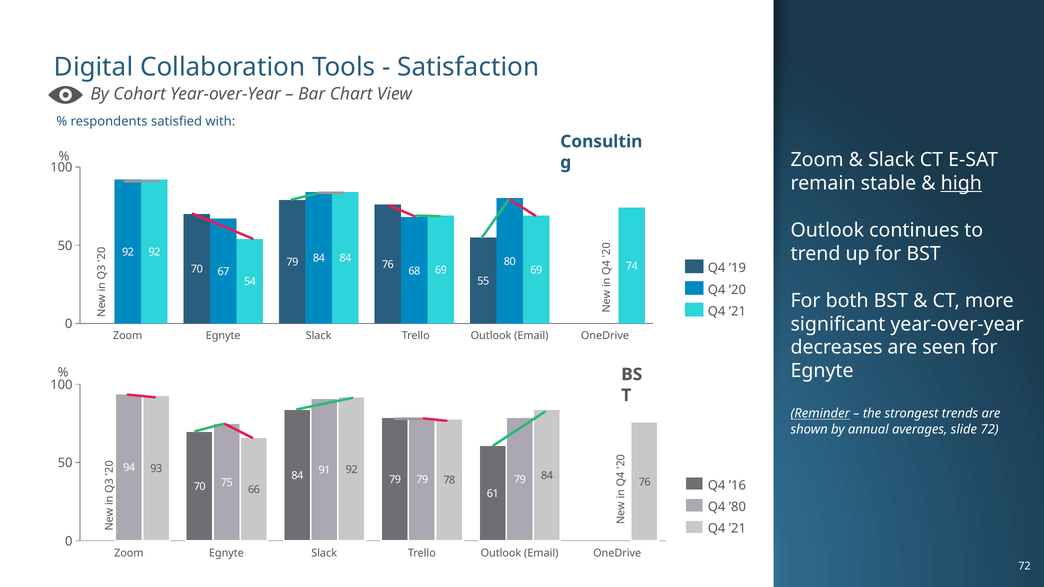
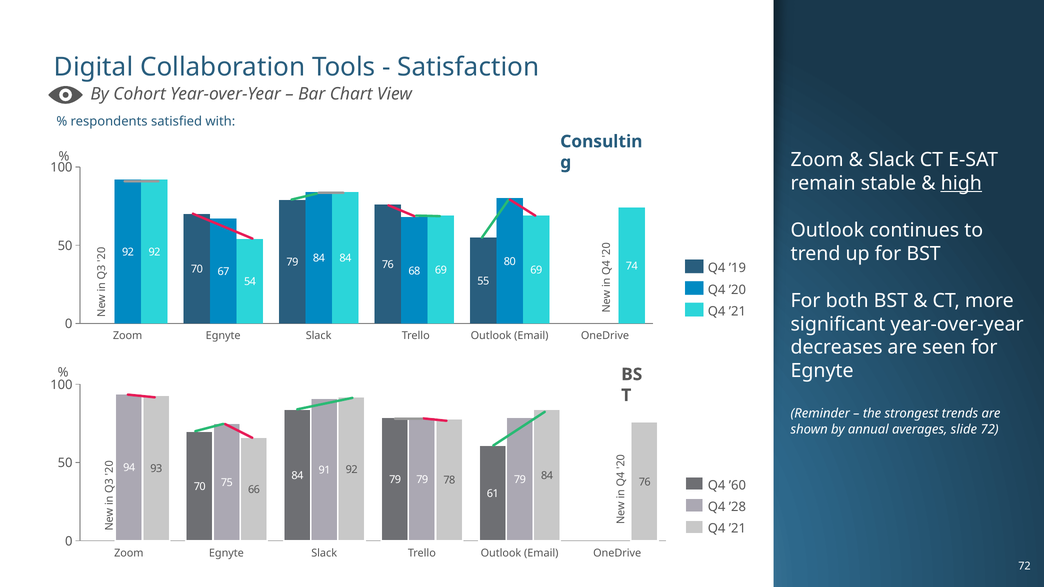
Reminder underline: present -> none (820, 414)
’16: ’16 -> ’60 (737, 486)
’80: ’80 -> ’28 (737, 507)
